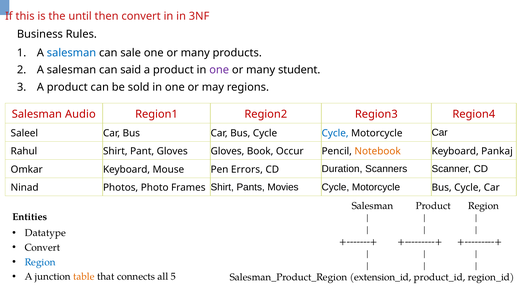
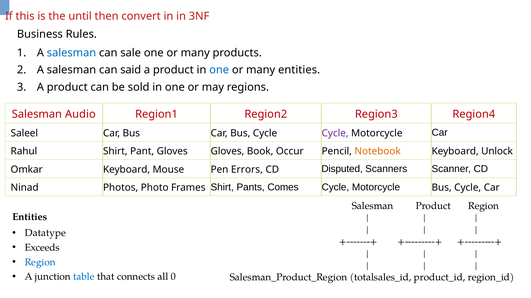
one colour: purple -> blue (219, 70)
many student: student -> entities (299, 70)
Cycle colour: blue -> purple (335, 133)
Pankaj: Pankaj -> Unlock (497, 152)
Duration: Duration -> Disputed (342, 169)
Movies: Movies -> Comes (283, 188)
Convert: Convert -> Exceeds (42, 248)
table colour: orange -> blue (84, 277)
5: 5 -> 0 (173, 277)
extension_id: extension_id -> totalsales_id (381, 278)
